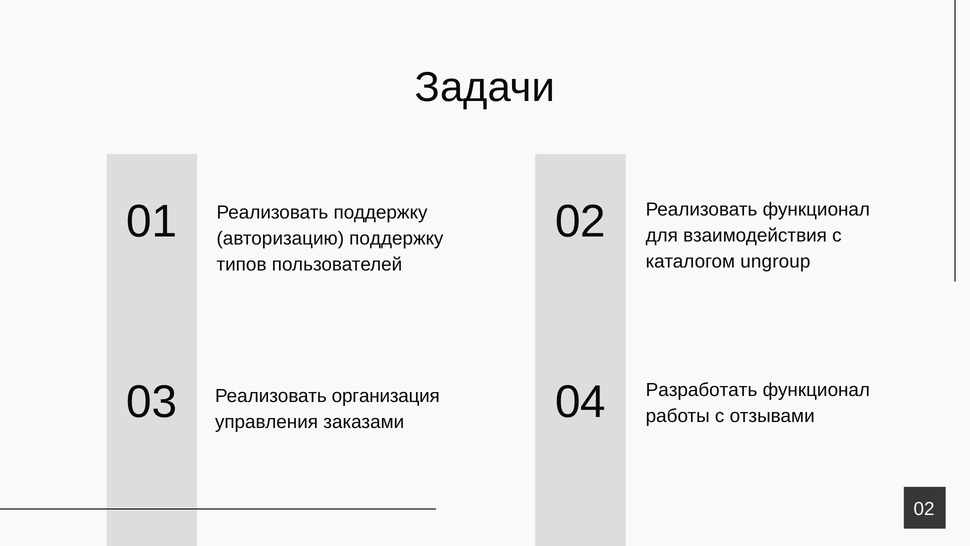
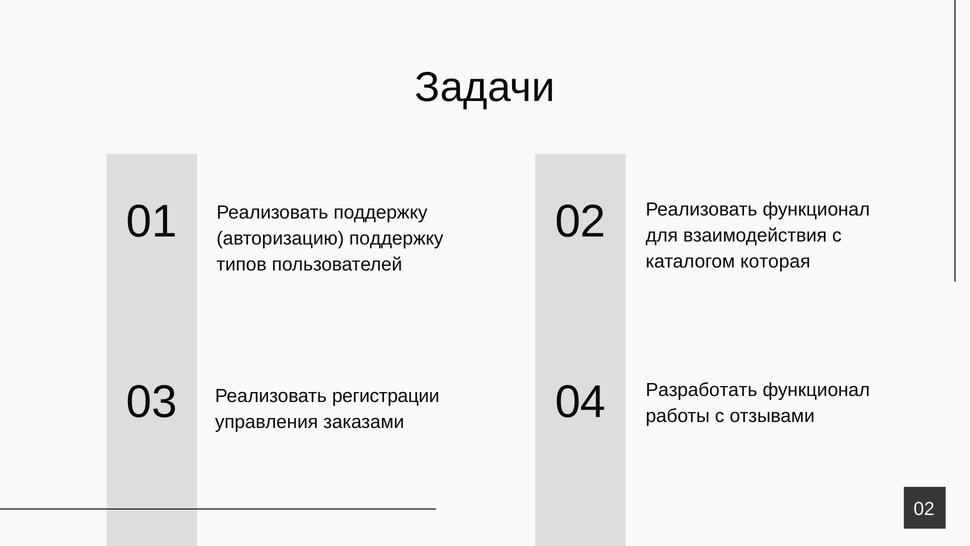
ungroup: ungroup -> которая (775, 262)
организация: организация -> регистрации (386, 396)
